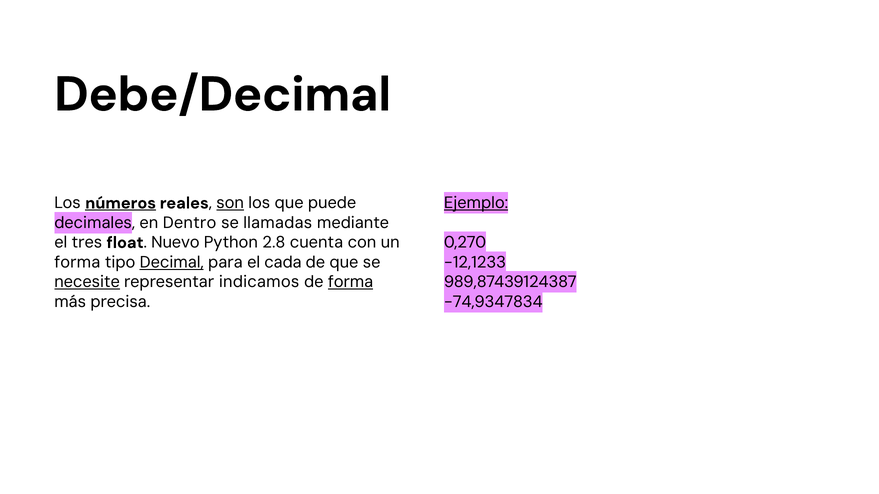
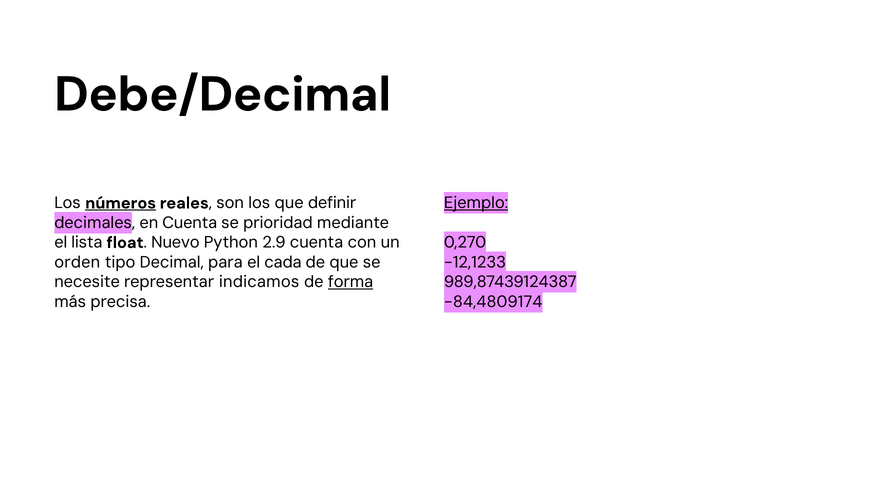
son underline: present -> none (230, 203)
puede: puede -> definir (332, 203)
en Dentro: Dentro -> Cuenta (190, 223)
llamadas: llamadas -> prioridad (278, 223)
tres: tres -> lista (87, 243)
2.8: 2.8 -> 2.9 (274, 243)
forma: forma -> orden (77, 263)
Decimal underline: present -> none (172, 263)
necesite underline: present -> none (87, 282)
-74,9347834: -74,9347834 -> -84,4809174 (493, 302)
